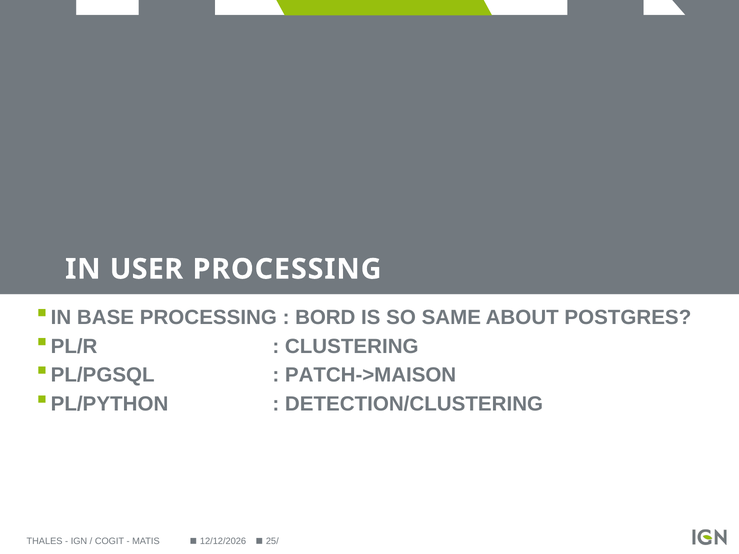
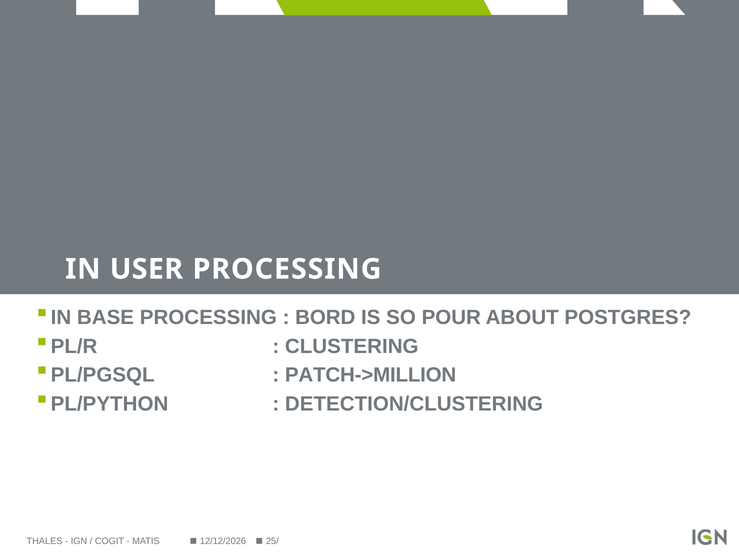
SAME: SAME -> POUR (451, 318)
PATCH->MAISON: PATCH->MAISON -> PATCH->MILLION (371, 375)
